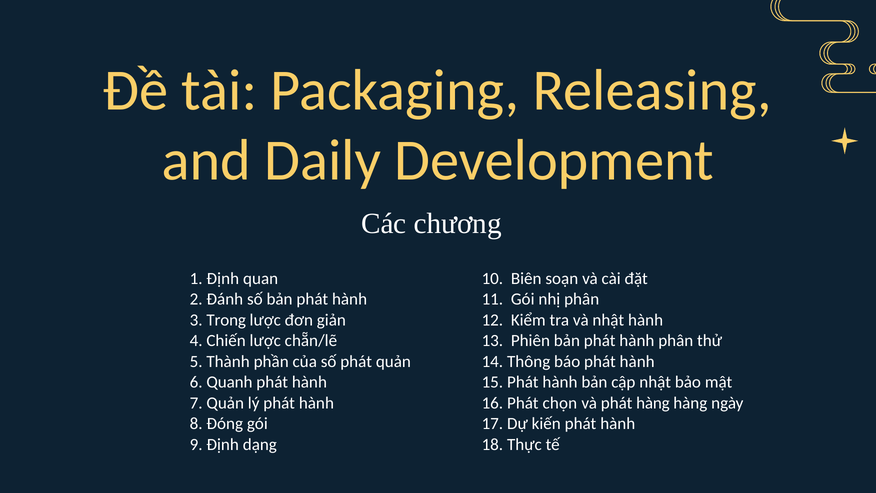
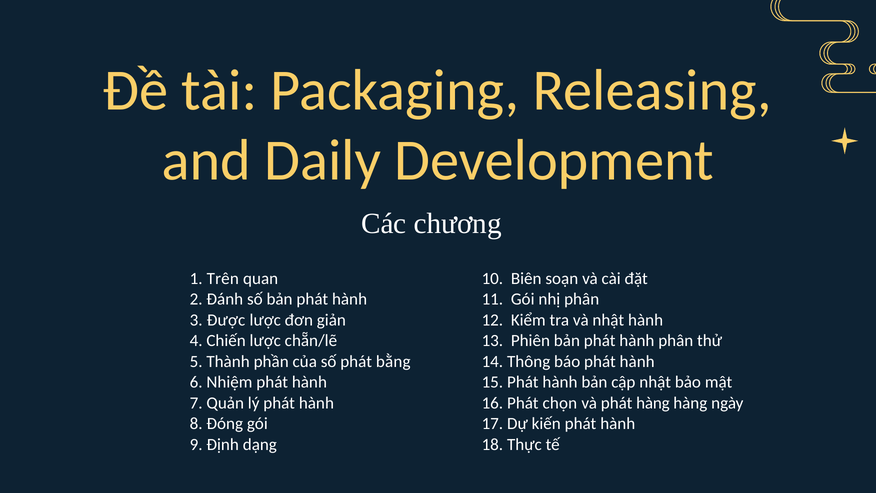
1 Định: Định -> Trên (223, 278)
Trong: Trong -> Được (226, 320)
phát quản: quản -> bằng (393, 361)
Quanh: Quanh -> Nhiệm (229, 382)
